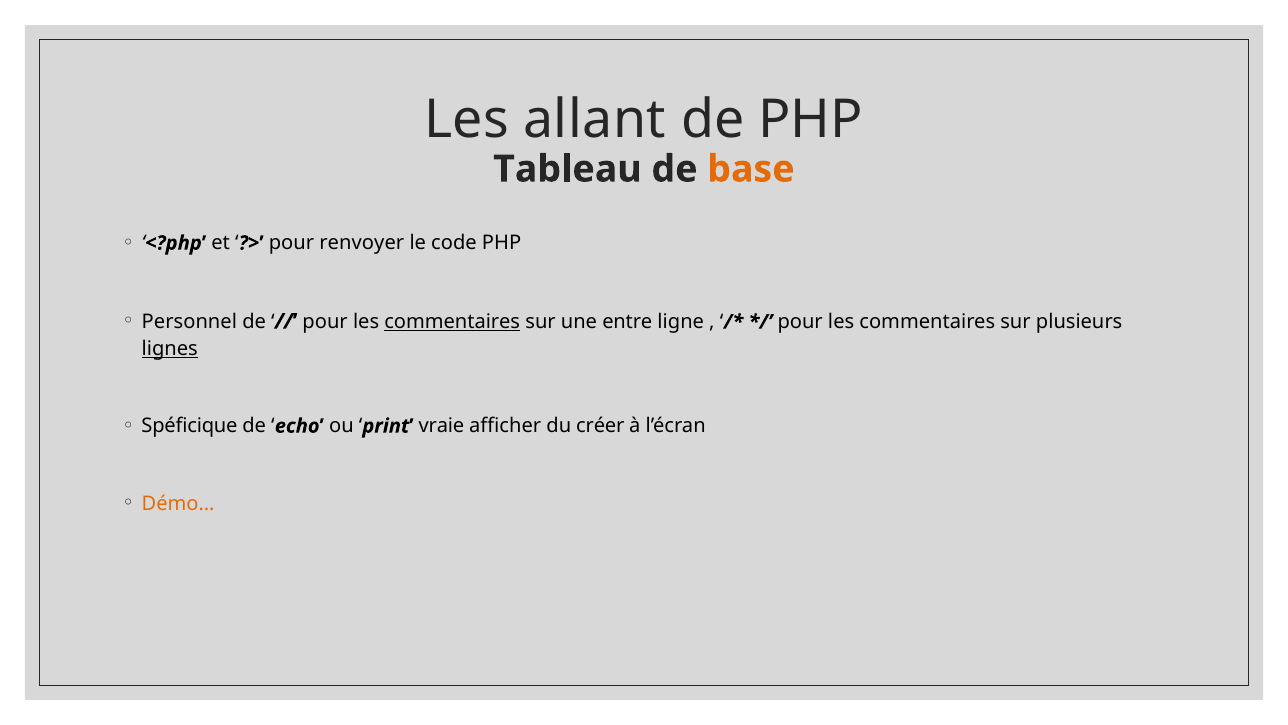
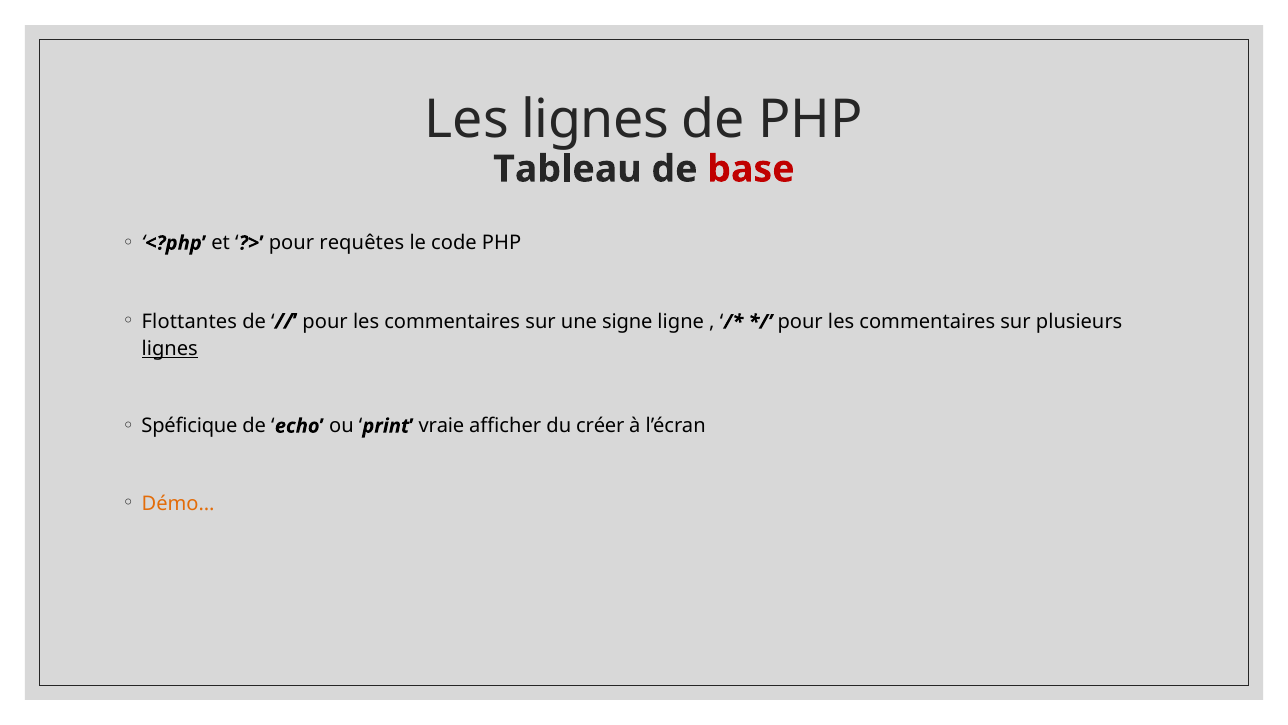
Les allant: allant -> lignes (595, 120)
base colour: orange -> red (751, 169)
renvoyer: renvoyer -> requêtes (362, 243)
Personnel: Personnel -> Flottantes (189, 322)
commentaires underline: present -> none (452, 322)
entre: entre -> signe (627, 322)
